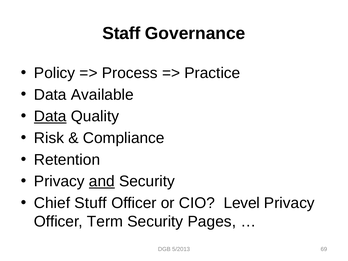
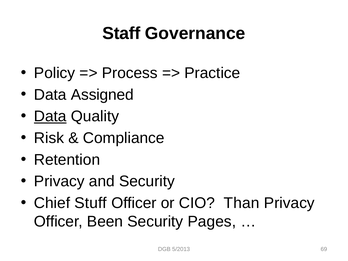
Available: Available -> Assigned (102, 95)
and underline: present -> none (102, 181)
Level: Level -> Than (242, 203)
Term: Term -> Been (105, 222)
